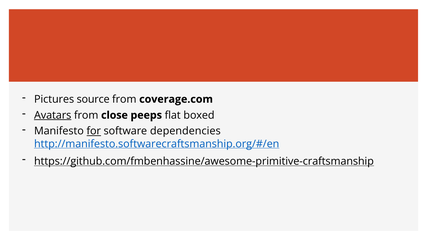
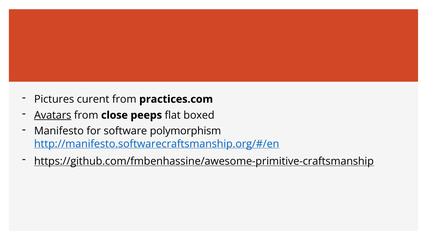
source: source -> curent (93, 99)
coverage.com: coverage.com -> practices.com (176, 99)
for underline: present -> none (94, 131)
dependencies: dependencies -> polymorphism (185, 131)
